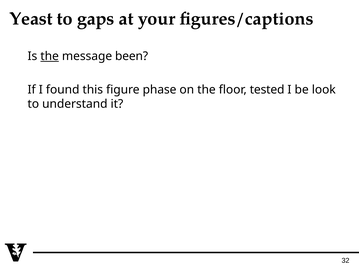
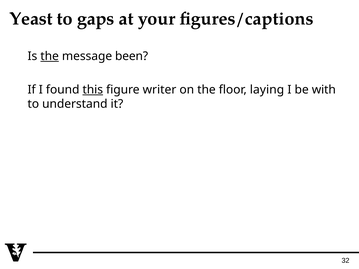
this underline: none -> present (93, 90)
phase: phase -> writer (159, 90)
tested: tested -> laying (267, 90)
look: look -> with (324, 90)
